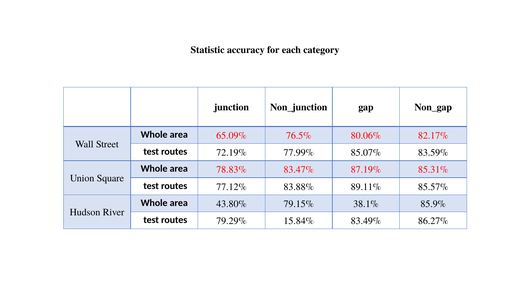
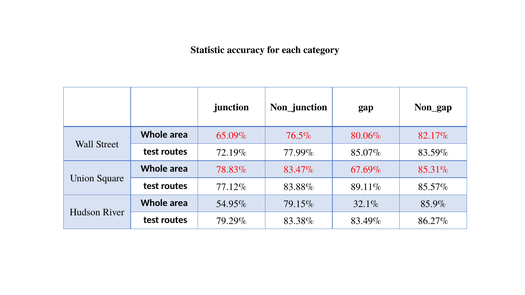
87.19%: 87.19% -> 67.69% (366, 170)
43.80%: 43.80% -> 54.95% (231, 204)
38.1%: 38.1% -> 32.1% (366, 204)
15.84%: 15.84% -> 83.38% (299, 221)
